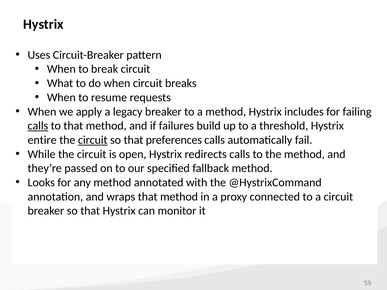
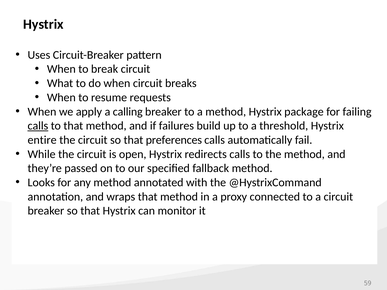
legacy: legacy -> calling (128, 112)
includes: includes -> package (304, 112)
circuit underline: present -> none (93, 140)
